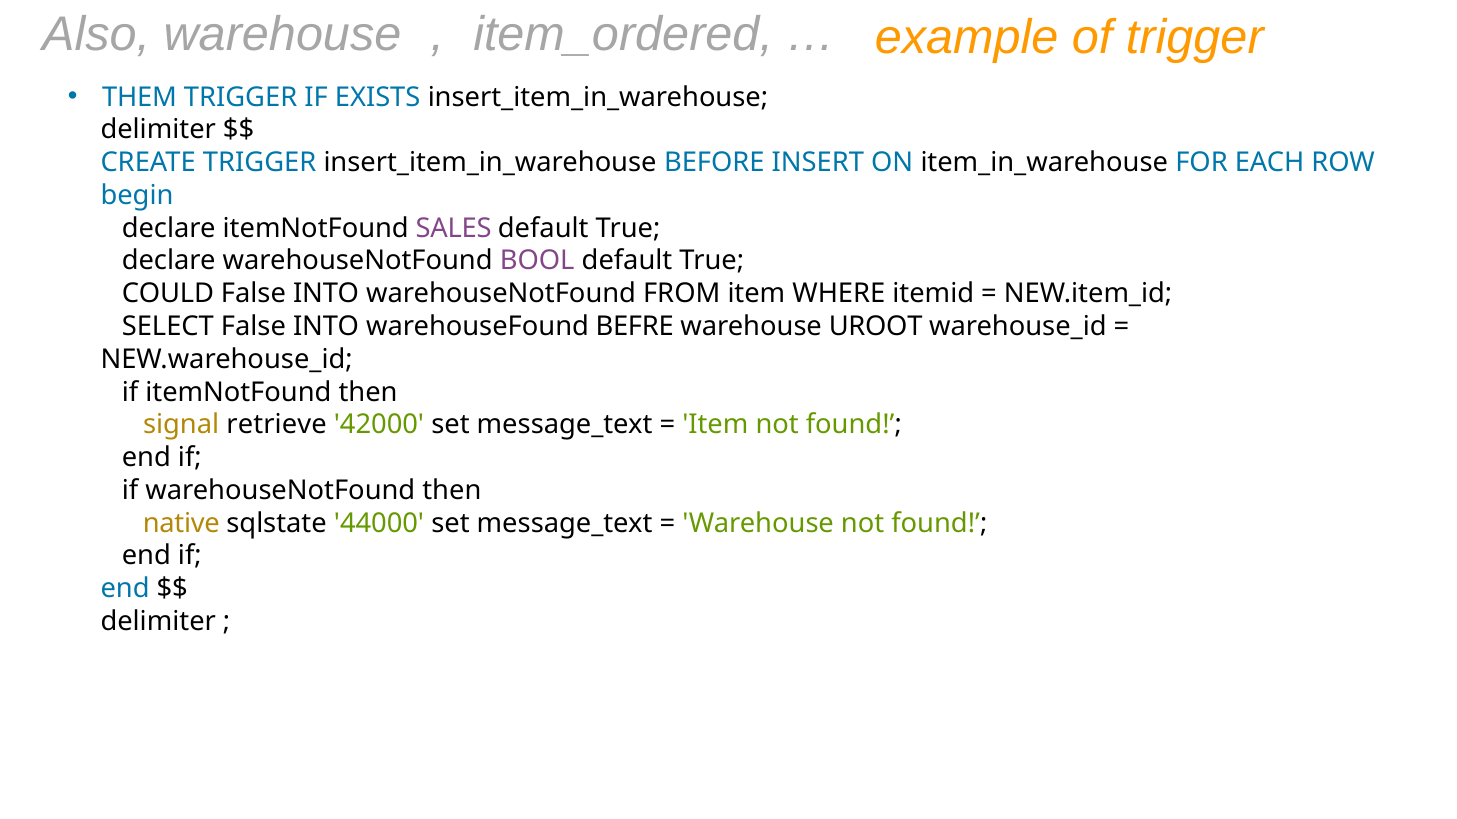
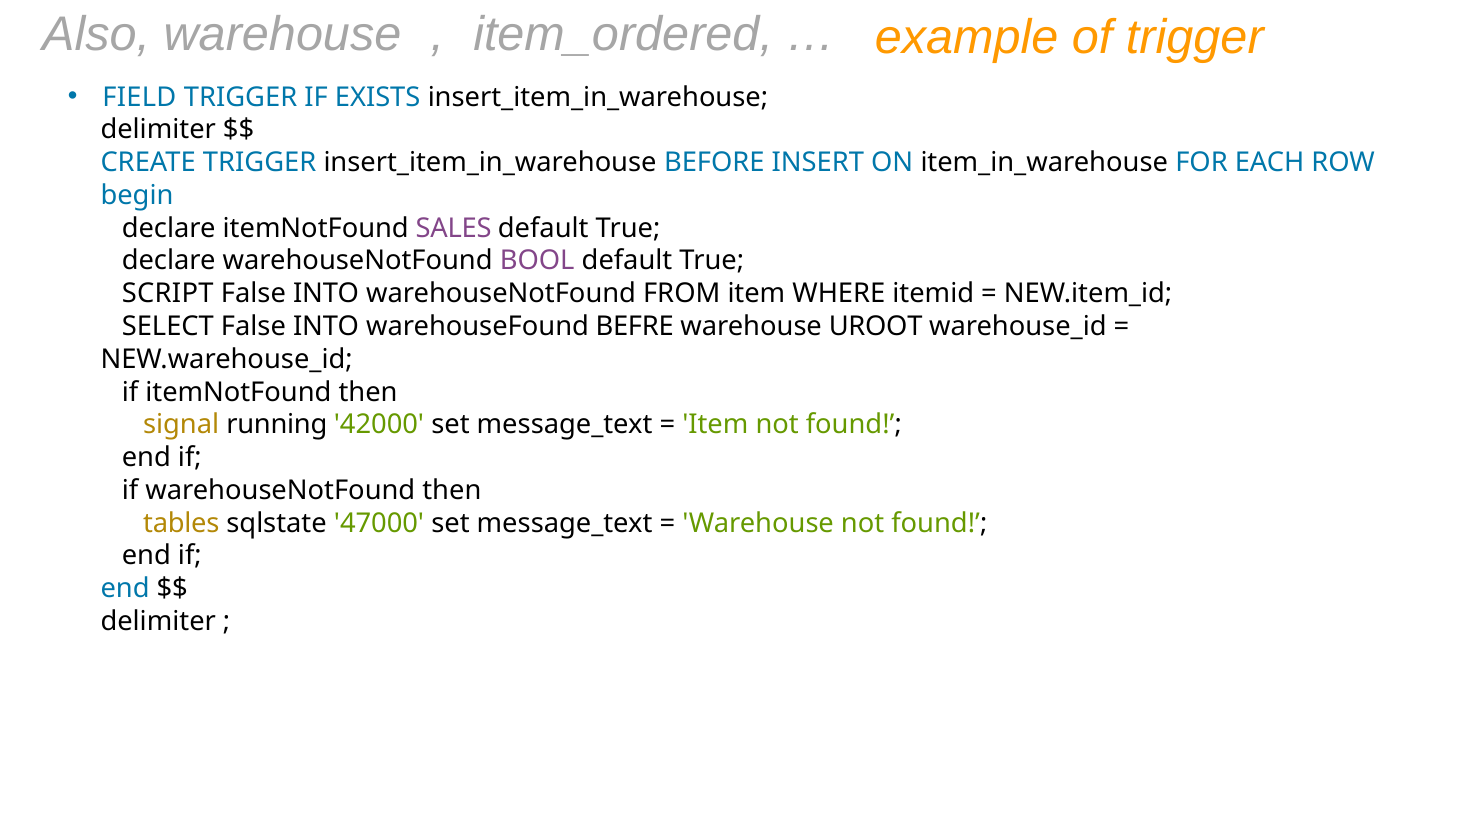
THEM: THEM -> FIELD (139, 97)
COULD: COULD -> SCRIPT (168, 294)
retrieve: retrieve -> running (277, 425)
native: native -> tables (181, 523)
44000: 44000 -> 47000 (379, 523)
